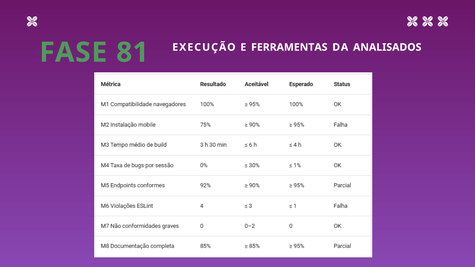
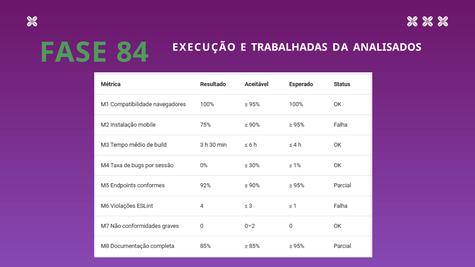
81: 81 -> 84 (132, 52)
FERRAMENTAS: FERRAMENTAS -> TRABALHADAS (289, 47)
